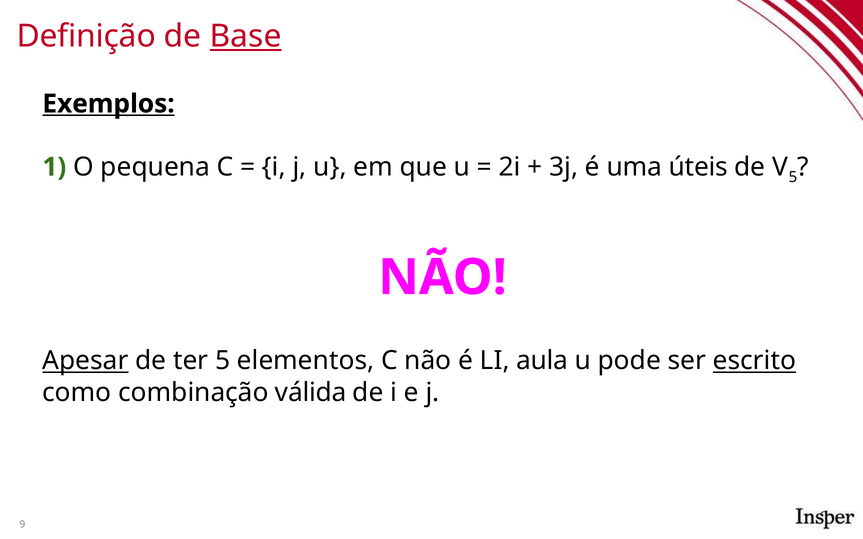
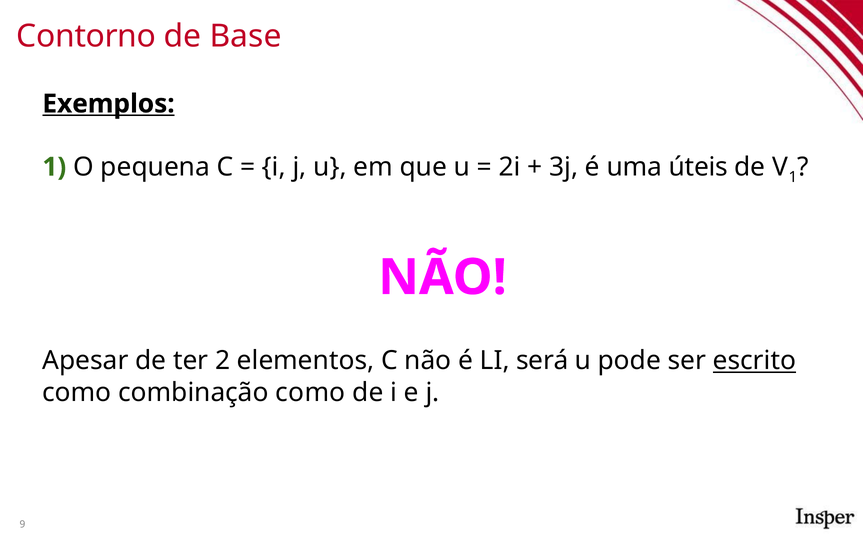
Definição: Definição -> Contorno (86, 36)
Base underline: present -> none (246, 36)
5: 5 -> 1 (793, 177)
Apesar underline: present -> none (85, 361)
ter 5: 5 -> 2 (223, 361)
aula: aula -> será (542, 361)
combinação válida: válida -> como (310, 393)
